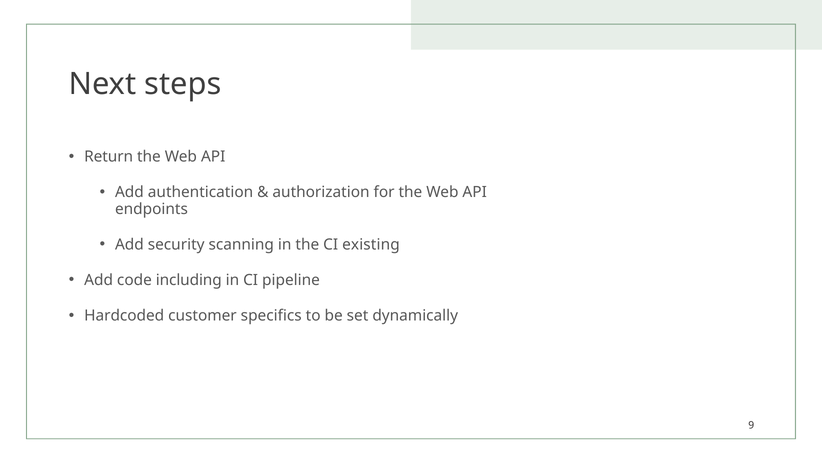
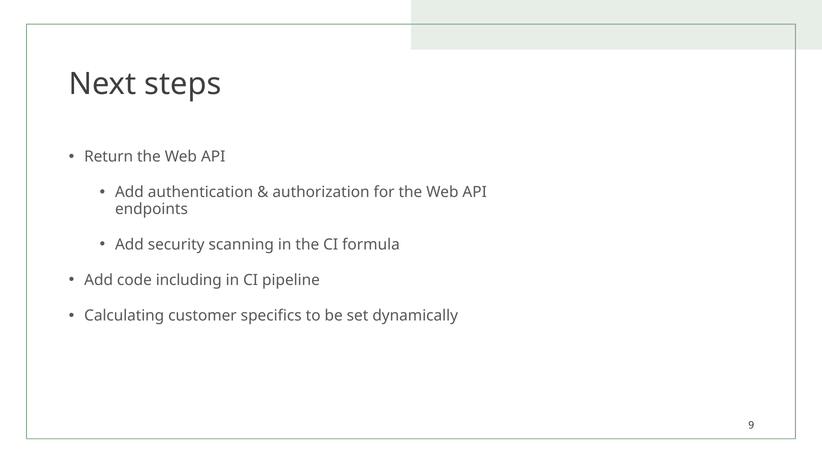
existing: existing -> formula (371, 244)
Hardcoded: Hardcoded -> Calculating (124, 315)
